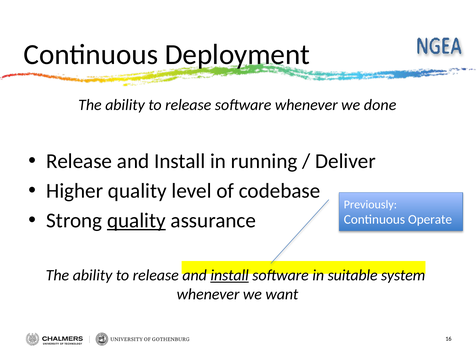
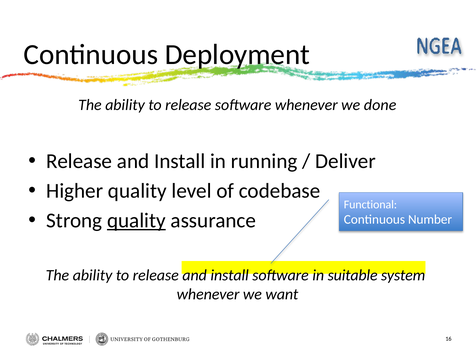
Previously: Previously -> Functional (370, 204)
Operate: Operate -> Number (430, 220)
install underline: present -> none (230, 275)
